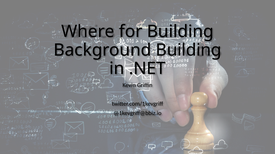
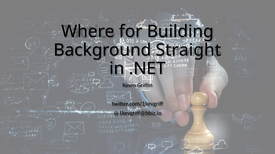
Background Building: Building -> Straight (188, 50)
